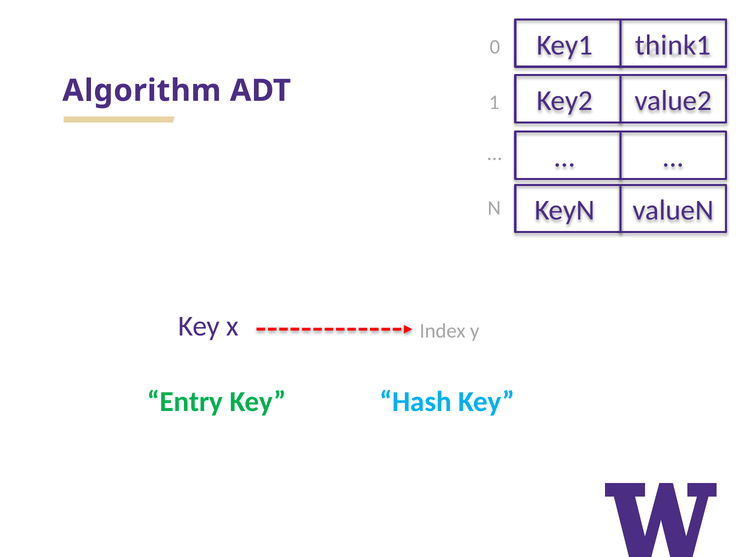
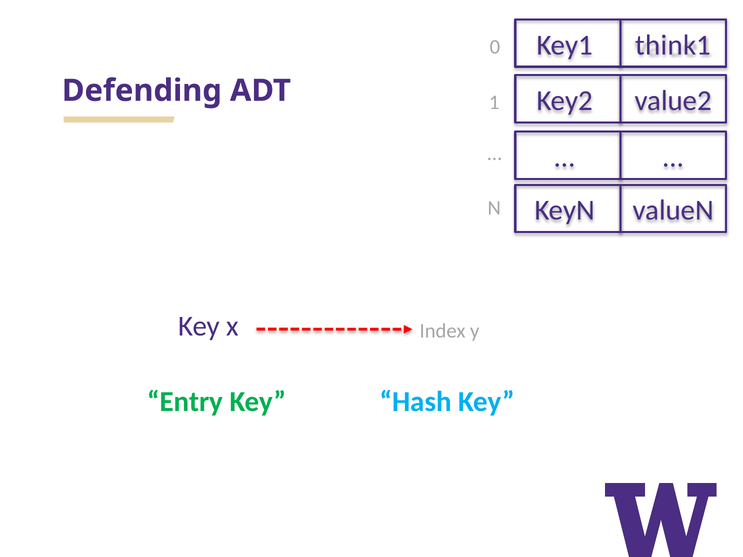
Algorithm: Algorithm -> Defending (142, 91)
